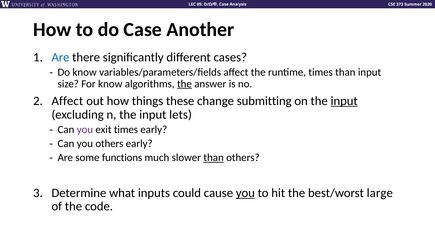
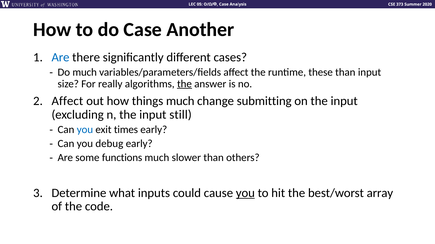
Do know: know -> much (85, 72)
runtime times: times -> these (321, 72)
For know: know -> really (110, 84)
things these: these -> much (180, 101)
input underline: present -> none (344, 101)
lets: lets -> still (181, 115)
you colour: purple -> blue (85, 130)
you others: others -> debug (109, 144)
than underline: present -> none (214, 158)
large: large -> array (380, 193)
